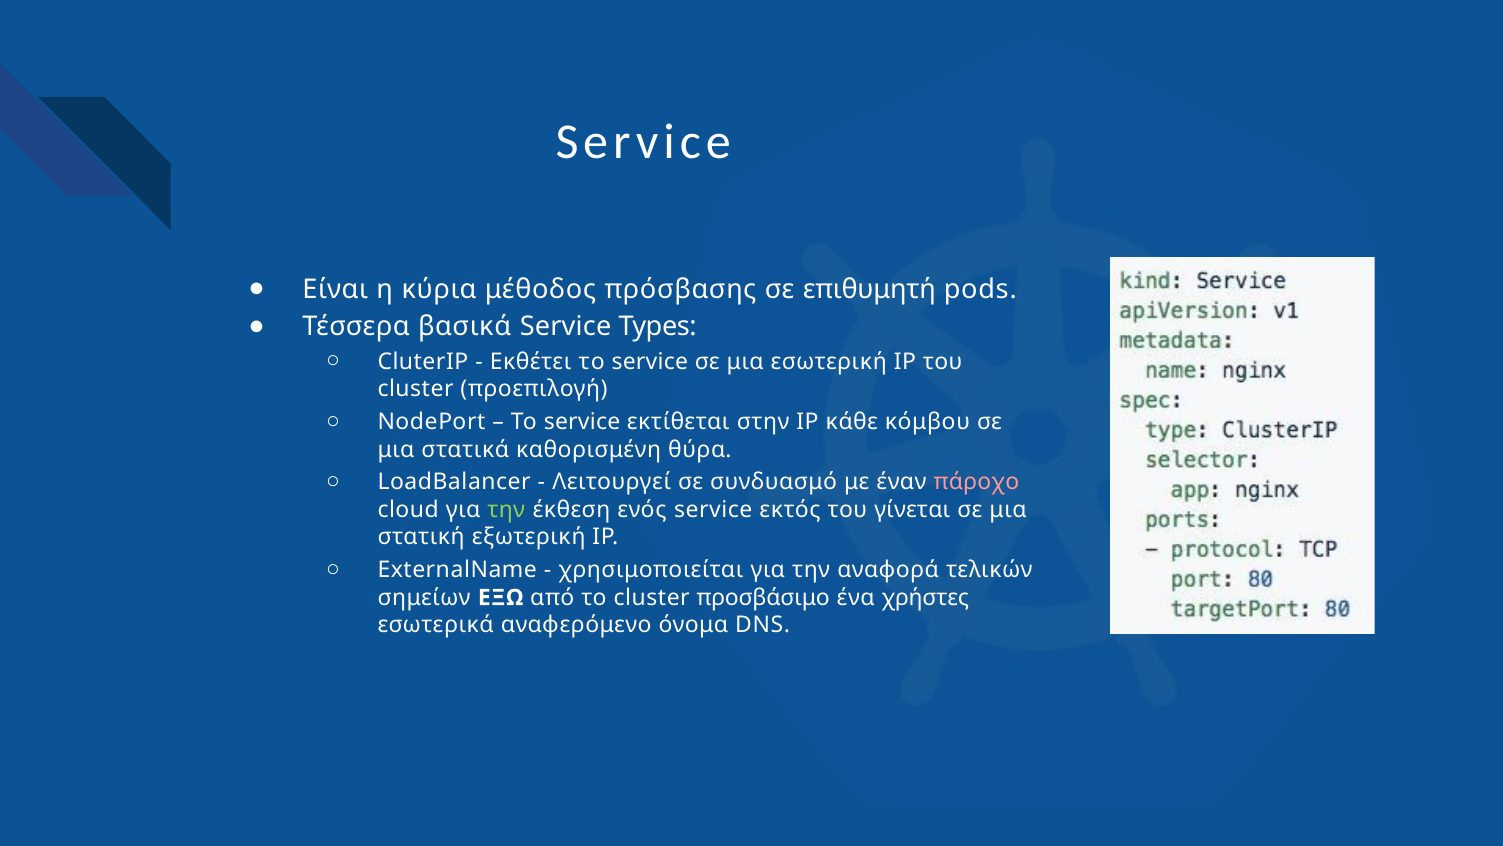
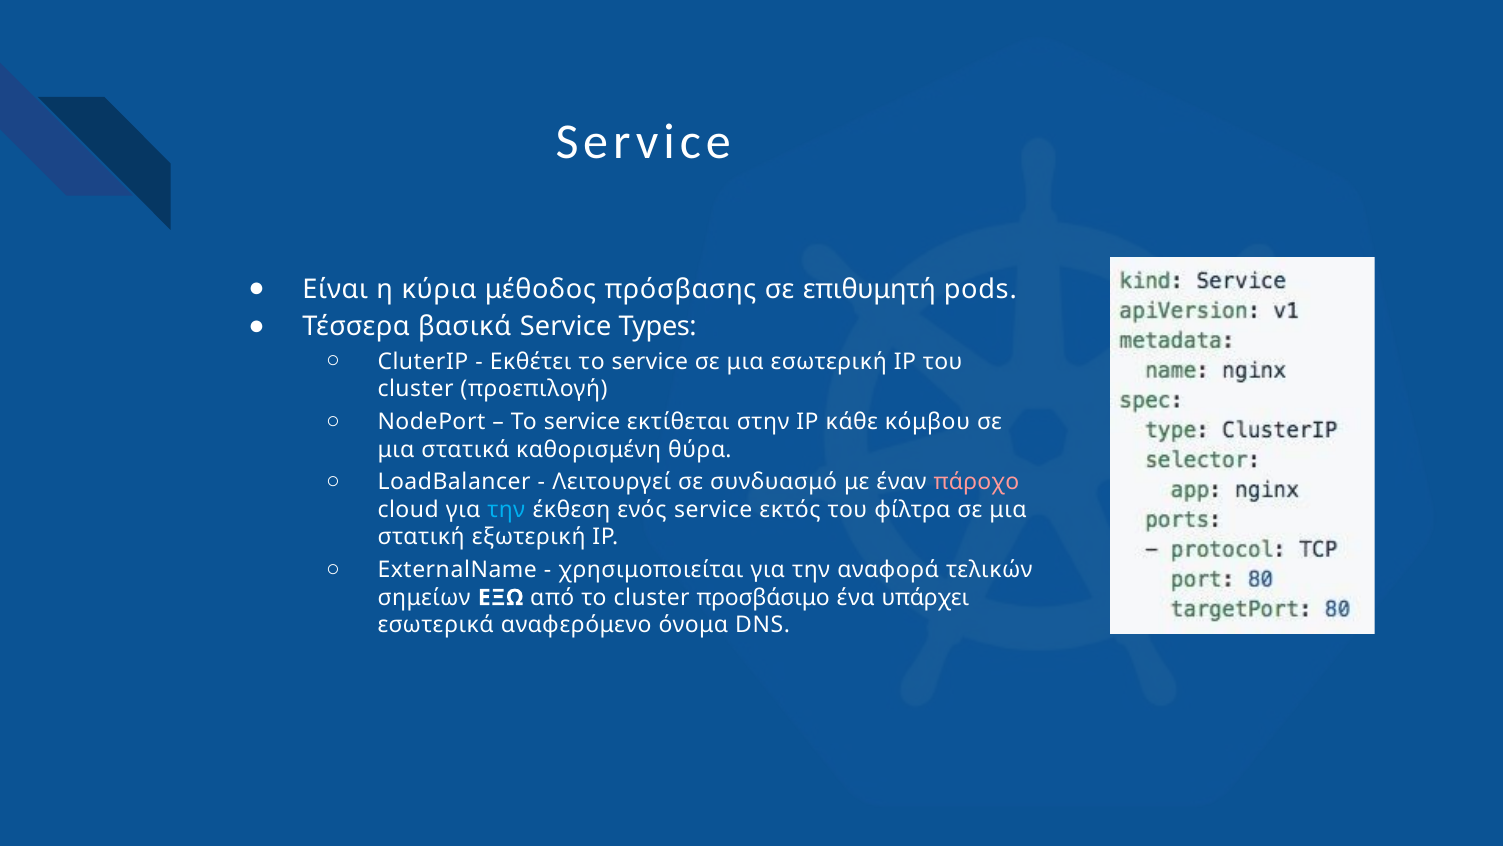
την colour: light green -> light blue (506, 509)
γίνεται: γίνεται -> φίλτρα (912, 509)
χρήστες: χρήστες -> υπάρχει (925, 597)
